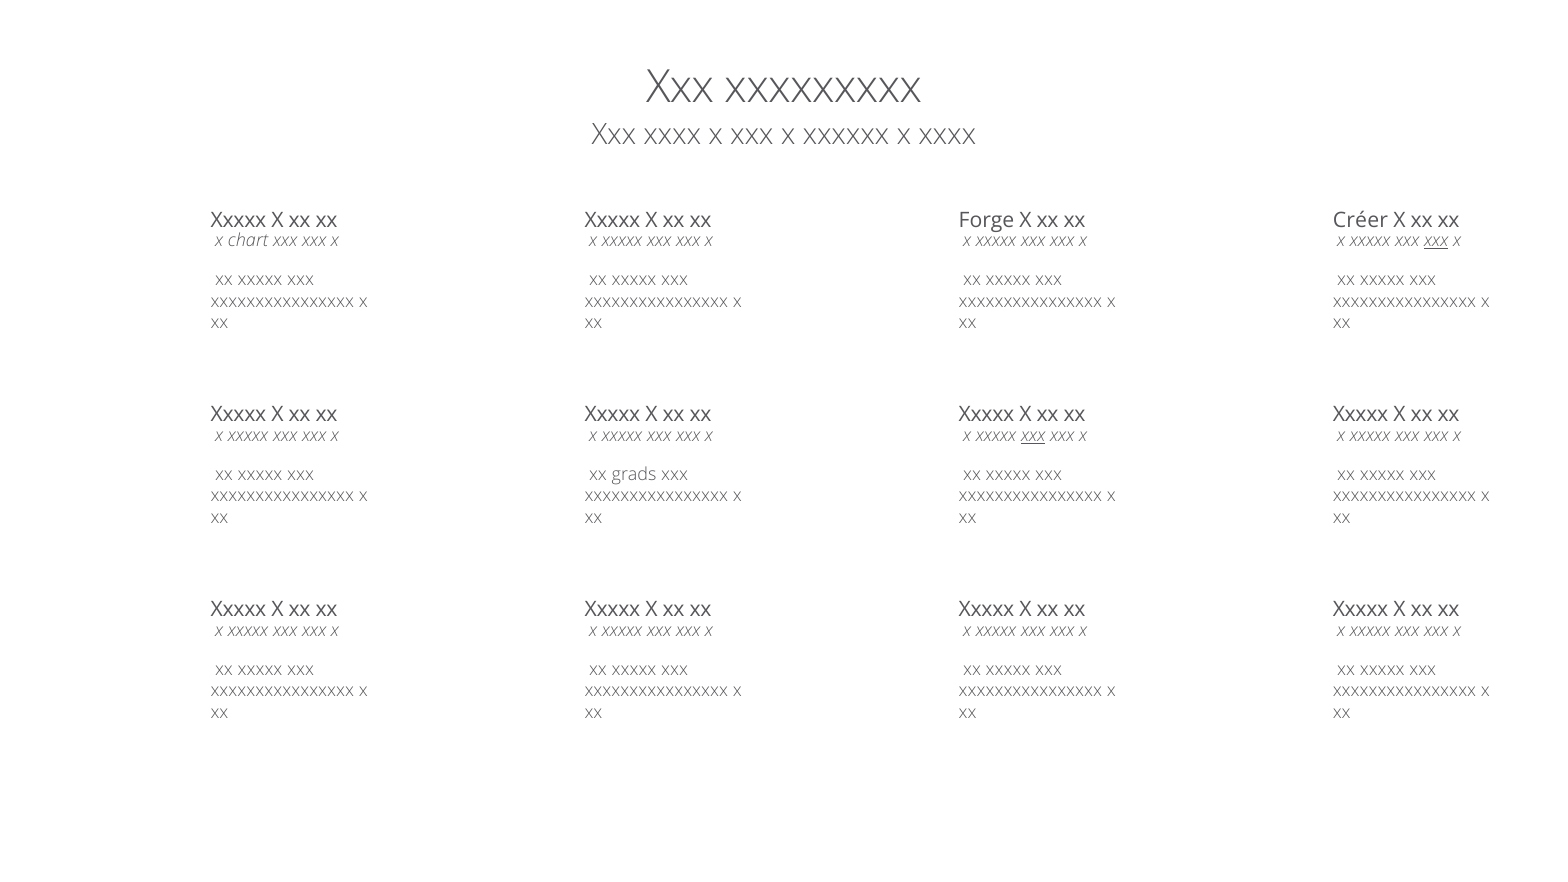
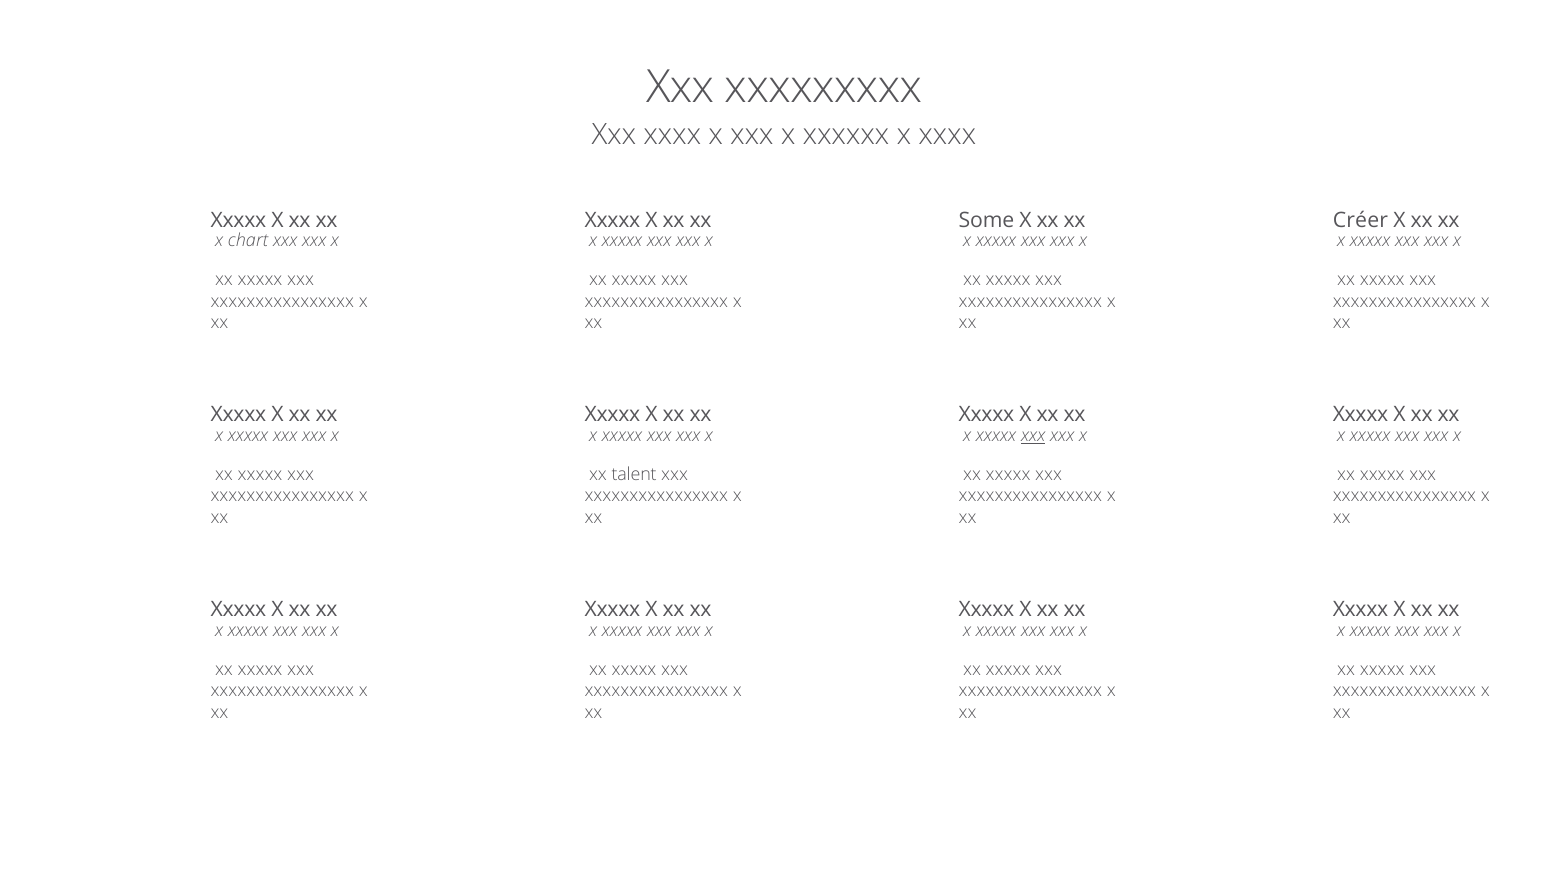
Forge: Forge -> Some (987, 220)
xxx underline: present -> none (1436, 241)
grads: grads -> talent (634, 474)
